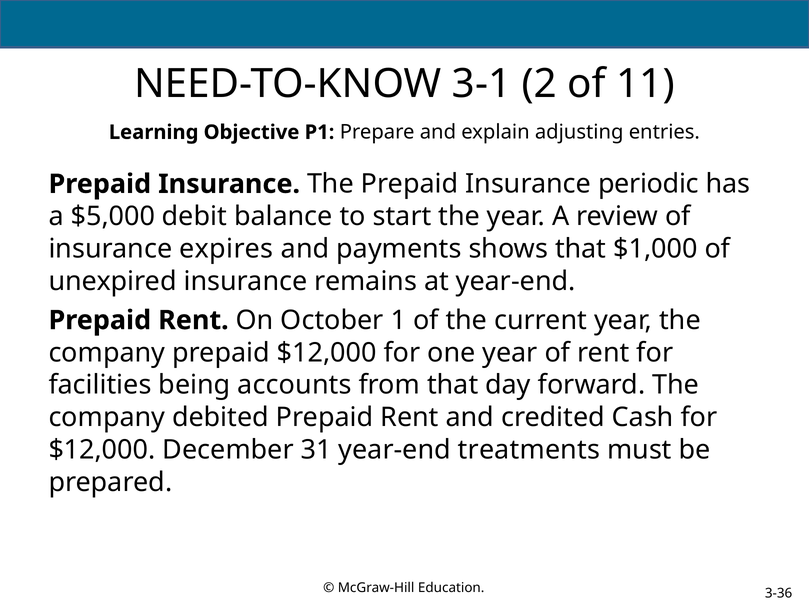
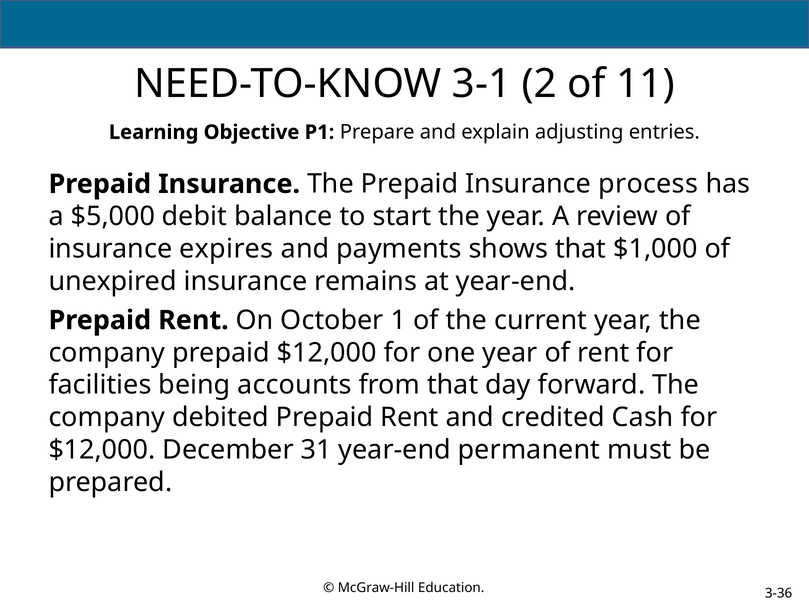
periodic: periodic -> process (648, 184)
treatments: treatments -> permanent (529, 450)
